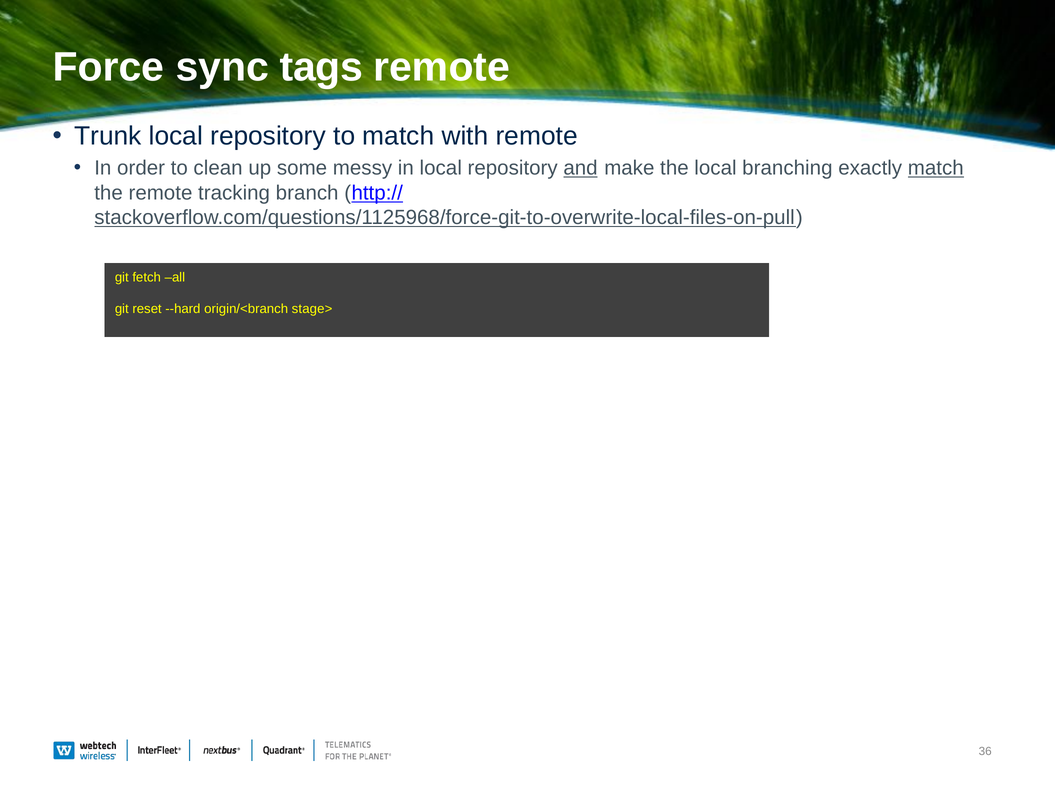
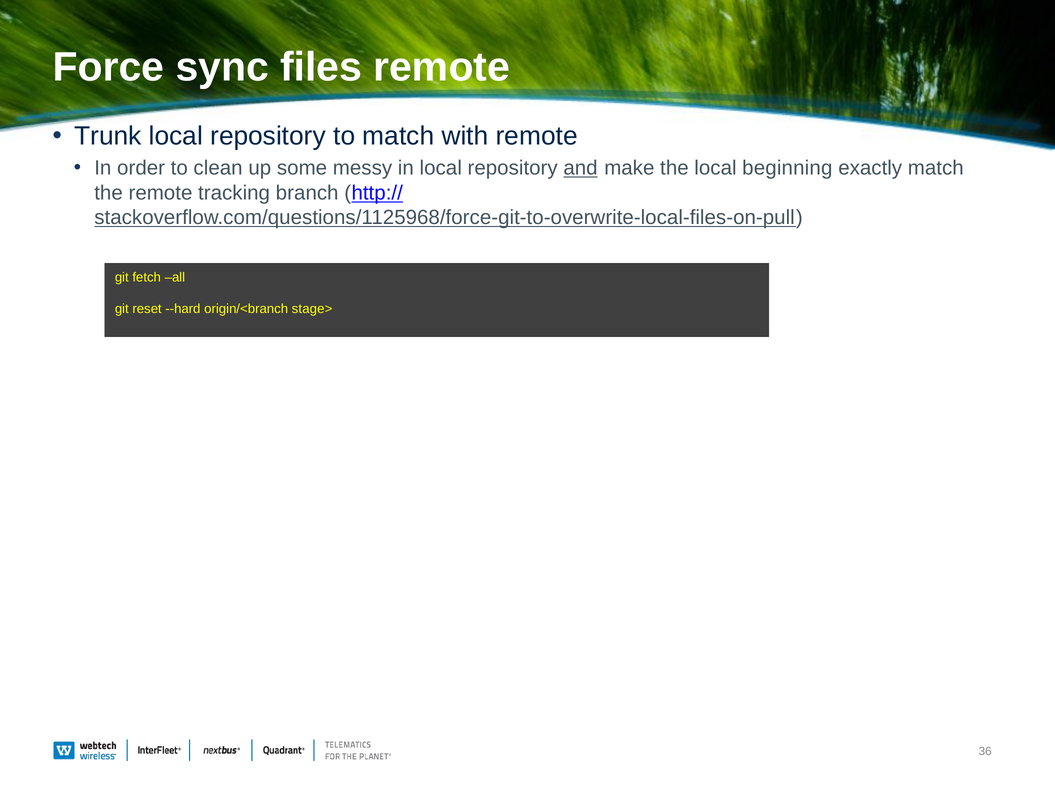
tags: tags -> files (321, 67)
branching: branching -> beginning (787, 168)
match underline: present -> none (936, 168)
